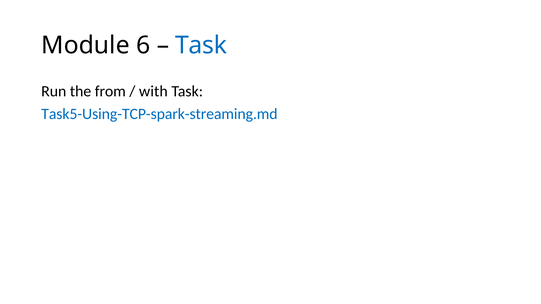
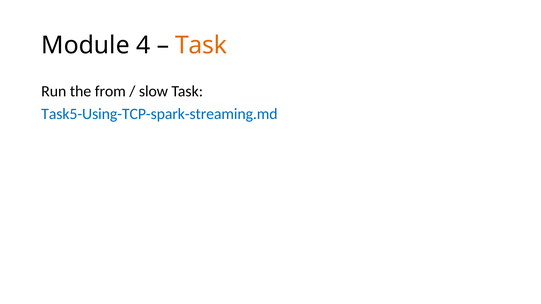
6: 6 -> 4 (143, 45)
Task colour: blue -> orange (201, 45)
with: with -> slow (153, 91)
